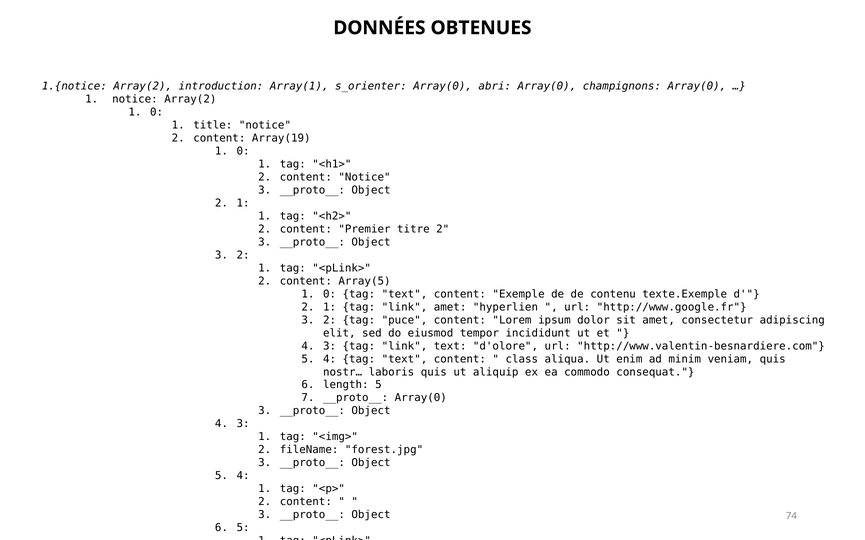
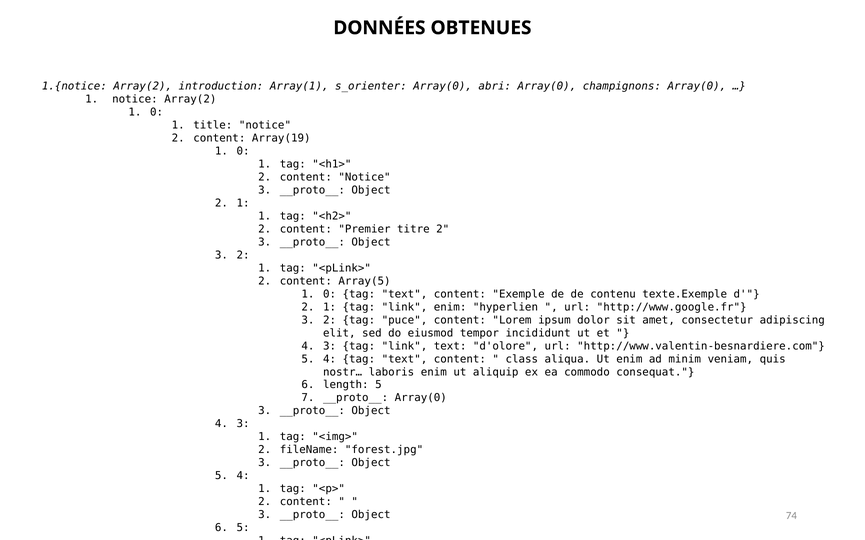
link amet: amet -> enim (450, 307)
laboris quis: quis -> enim (434, 372)
